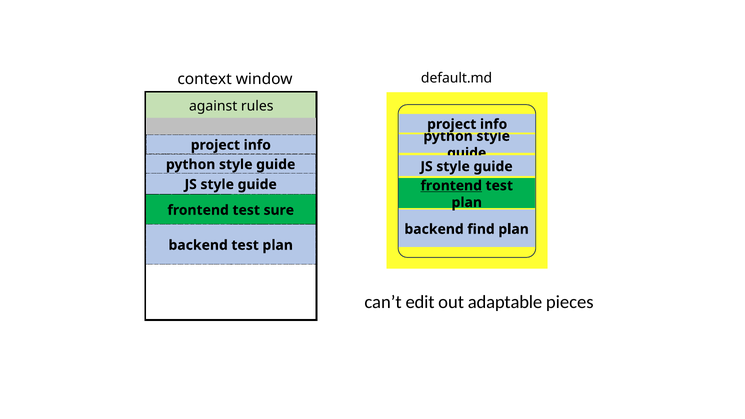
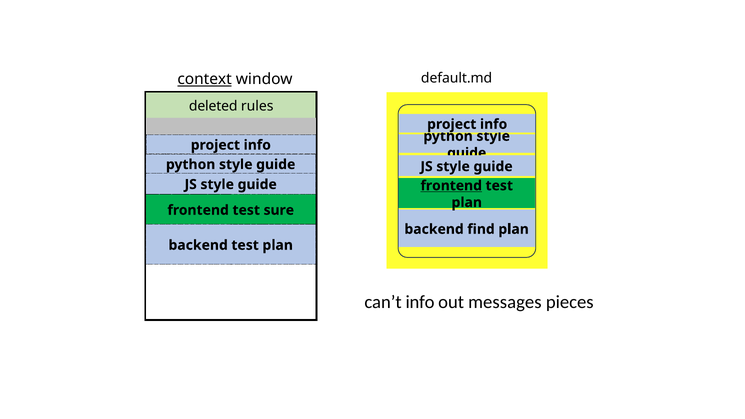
context underline: none -> present (205, 79)
against: against -> deleted (213, 106)
can’t edit: edit -> info (420, 302)
adaptable: adaptable -> messages (505, 302)
